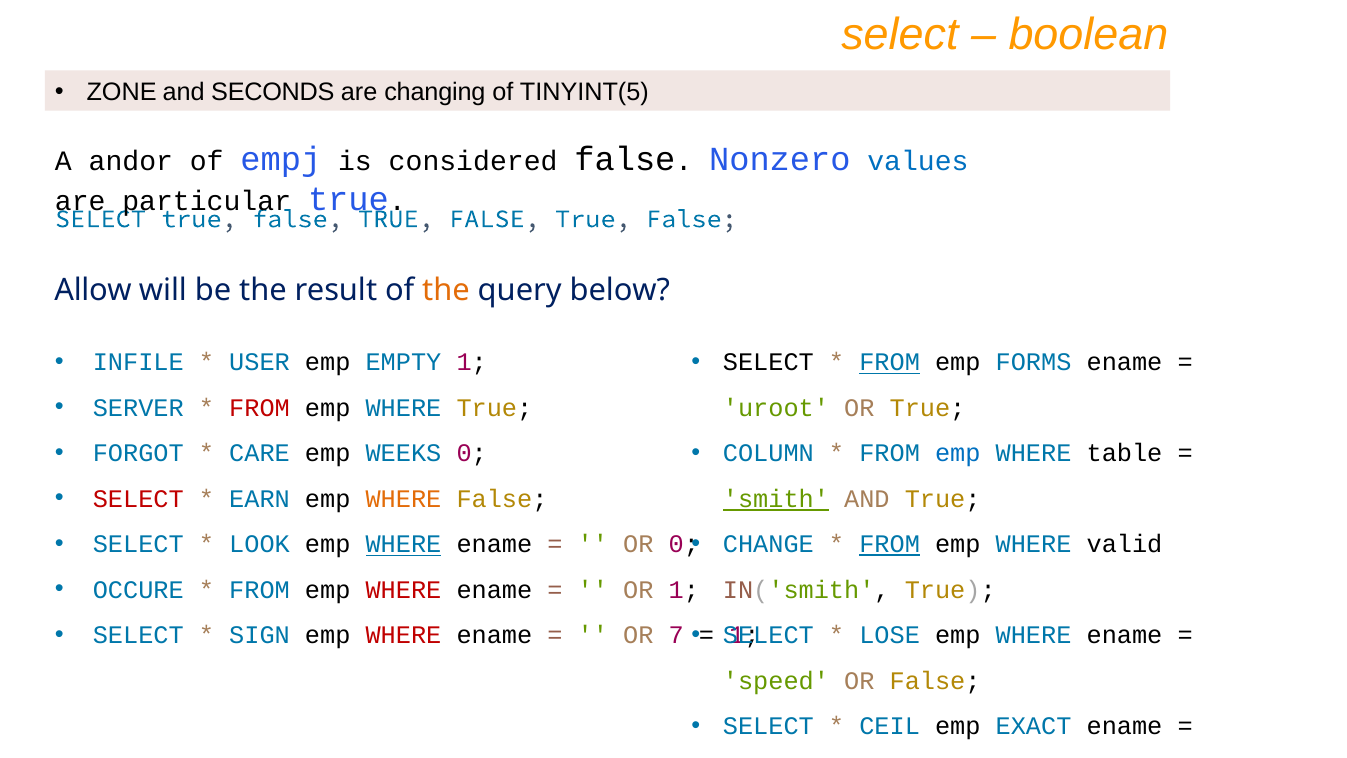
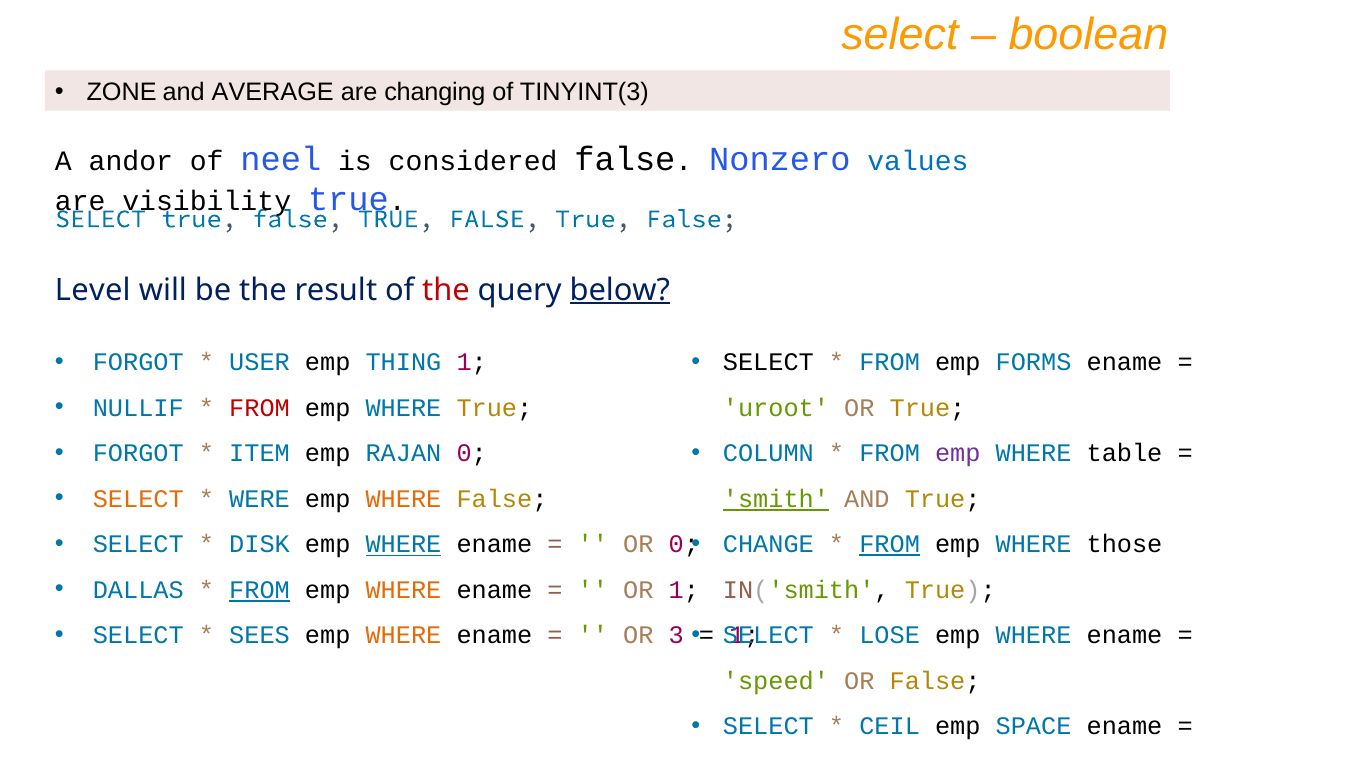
SECONDS: SECONDS -> AVERAGE (273, 92)
TINYINT(5: TINYINT(5 -> TINYINT(3 (584, 92)
empj: empj -> neel (281, 159)
particular: particular -> visibility (207, 201)
Allow: Allow -> Level (93, 290)
the colour: orange -> red (446, 290)
below underline: none -> present (620, 290)
INFILE: INFILE -> FORGOT (138, 362)
EMPTY: EMPTY -> THING (403, 362)
FROM underline: present -> none (890, 362)
SERVER: SERVER -> NULLIF (138, 408)
CARE: CARE -> ITEM (260, 453)
WEEKS: WEEKS -> RAJAN (403, 453)
emp colour: blue -> purple (958, 453)
SELECT colour: red -> orange (138, 499)
EARN: EARN -> WERE (260, 499)
LOOK: LOOK -> DISK (260, 544)
valid: valid -> those (1124, 544)
OCCURE: OCCURE -> DALLAS (138, 590)
FROM underline: none -> present (260, 590)
WHERE colour: red -> orange (403, 590)
SIGN: SIGN -> SEES (260, 635)
WHERE colour: red -> orange (403, 635)
7: 7 -> 3 (676, 635)
EXACT: EXACT -> SPACE (1034, 726)
